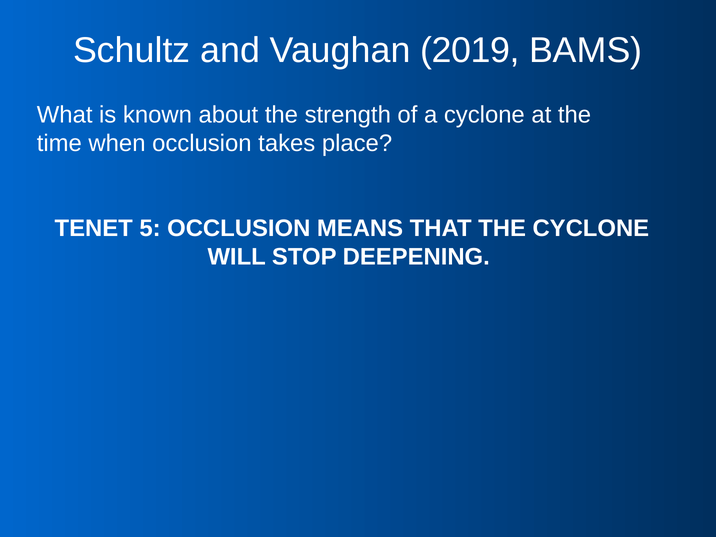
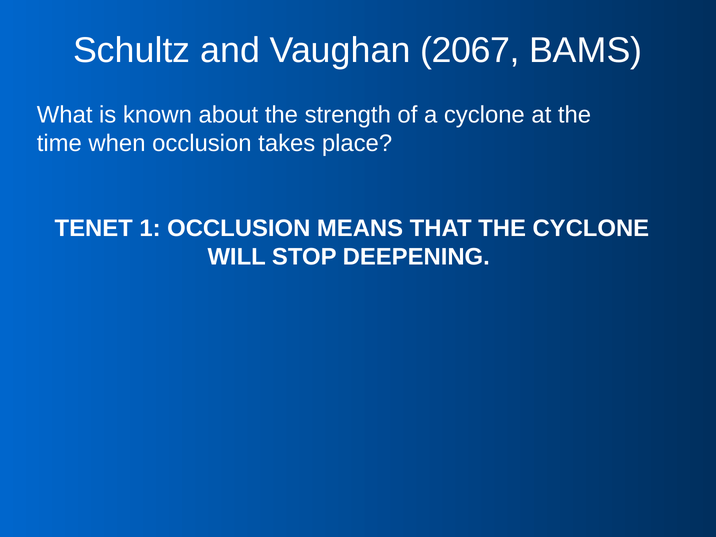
2019: 2019 -> 2067 (470, 50)
5: 5 -> 1 (150, 228)
